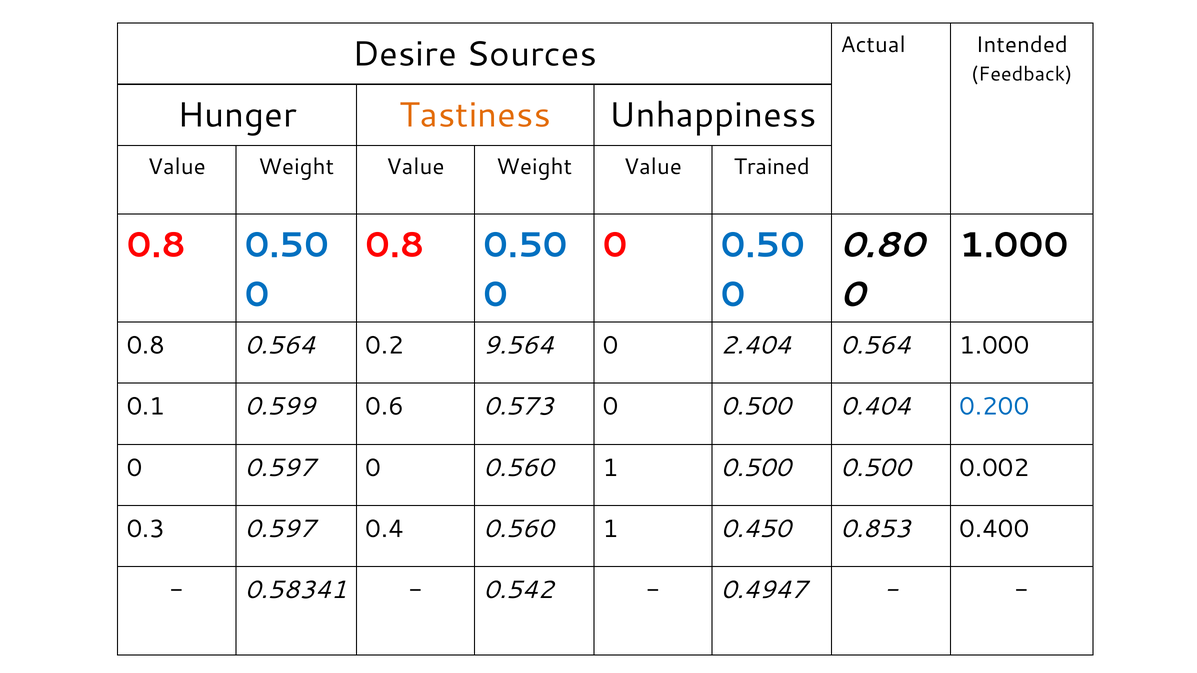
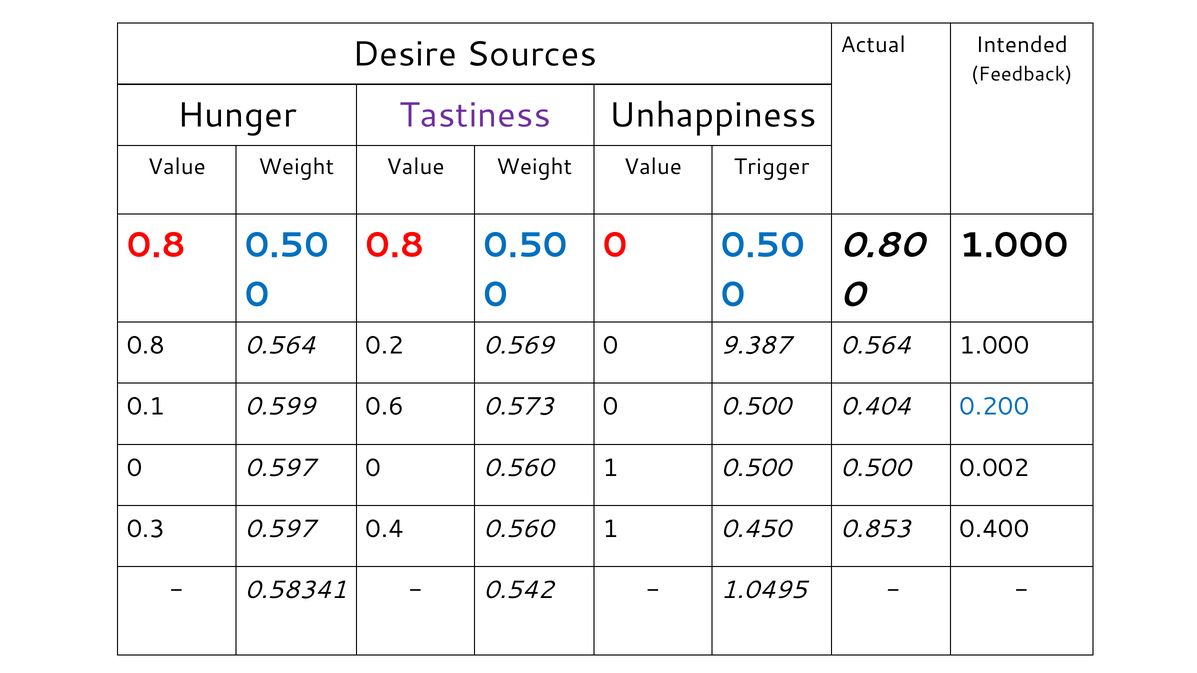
Tastiness colour: orange -> purple (475, 115)
Trained: Trained -> Trigger (772, 167)
9.564: 9.564 -> 0.569 (519, 346)
2.404: 2.404 -> 9.387 (756, 346)
0.4947: 0.4947 -> 1.0495 (764, 590)
